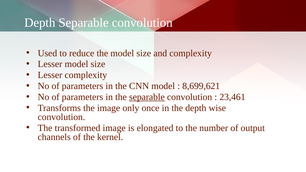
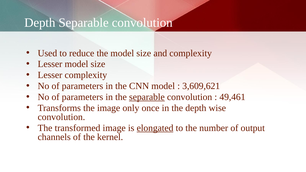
8,699,621: 8,699,621 -> 3,609,621 (201, 86)
23,461: 23,461 -> 49,461 (232, 97)
elongated underline: none -> present (155, 128)
